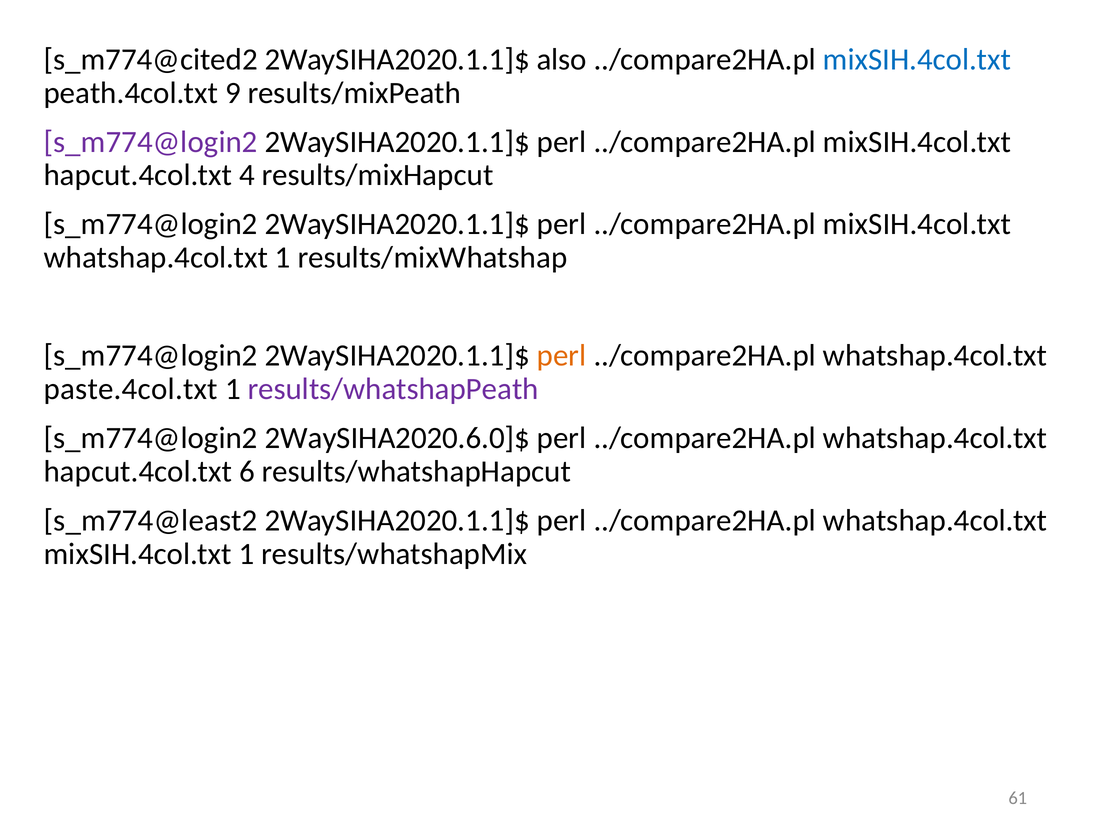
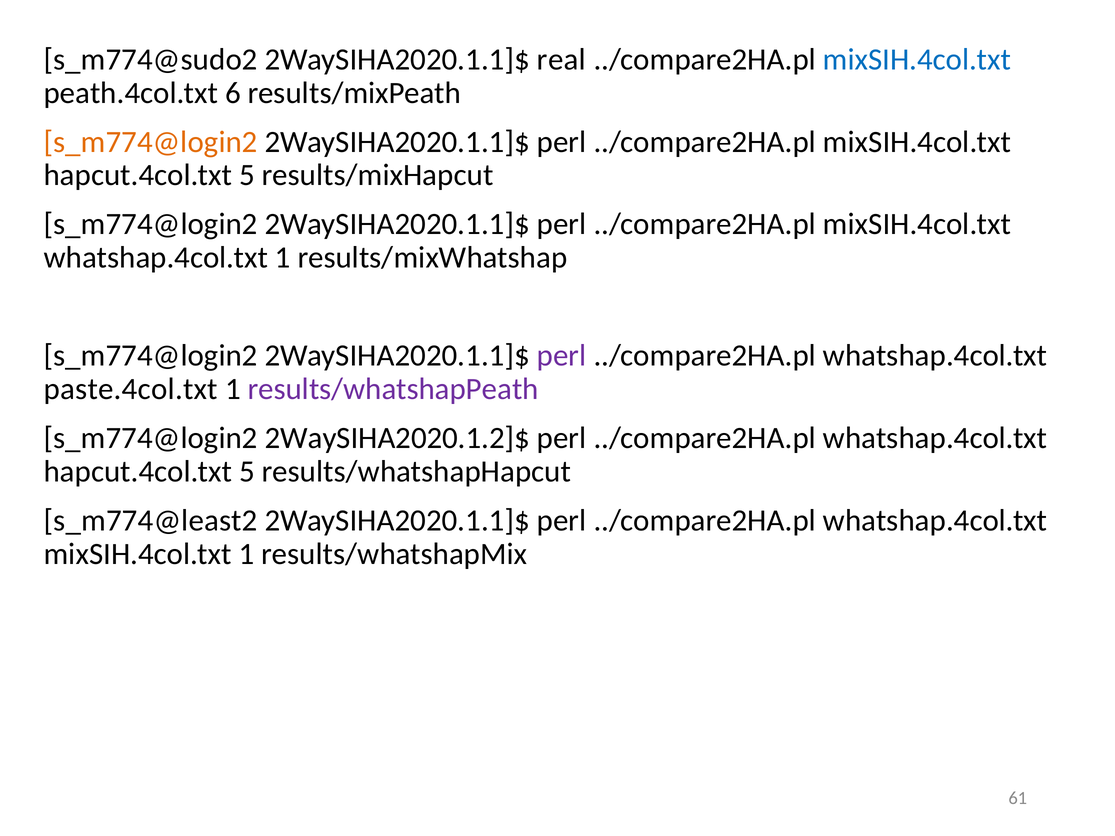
s_m774@cited2: s_m774@cited2 -> s_m774@sudo2 (151, 59)
also: also -> real (561, 59)
9: 9 -> 6 (233, 93)
s_m774@login2 colour: purple -> orange (151, 142)
4: 4 -> 5 (247, 175)
perl colour: orange -> purple (562, 356)
2WaySIHA2020.6.0]$: 2WaySIHA2020.6.0]$ -> 2WaySIHA2020.1.2]$ (397, 438)
6: 6 -> 5 (247, 472)
